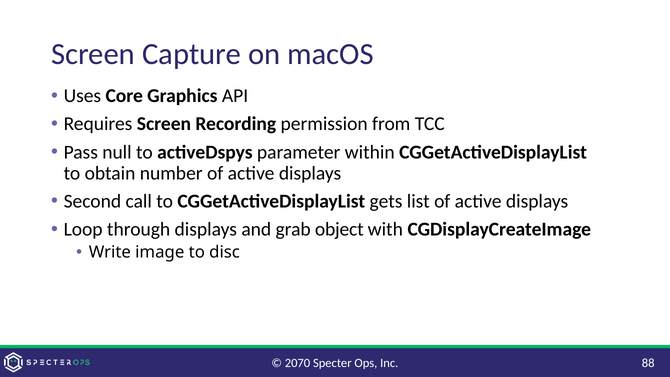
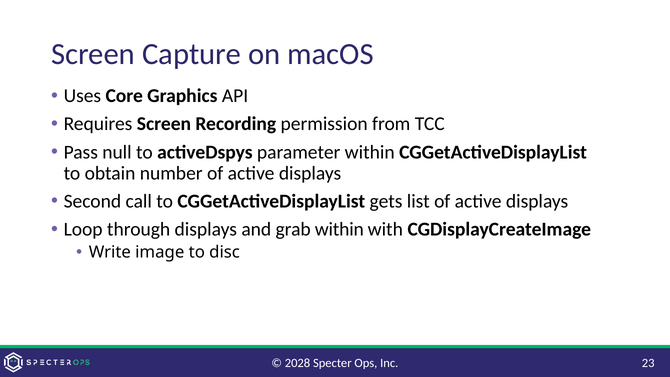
grab object: object -> within (339, 229)
2070: 2070 -> 2028 (297, 363)
88: 88 -> 23 (648, 363)
